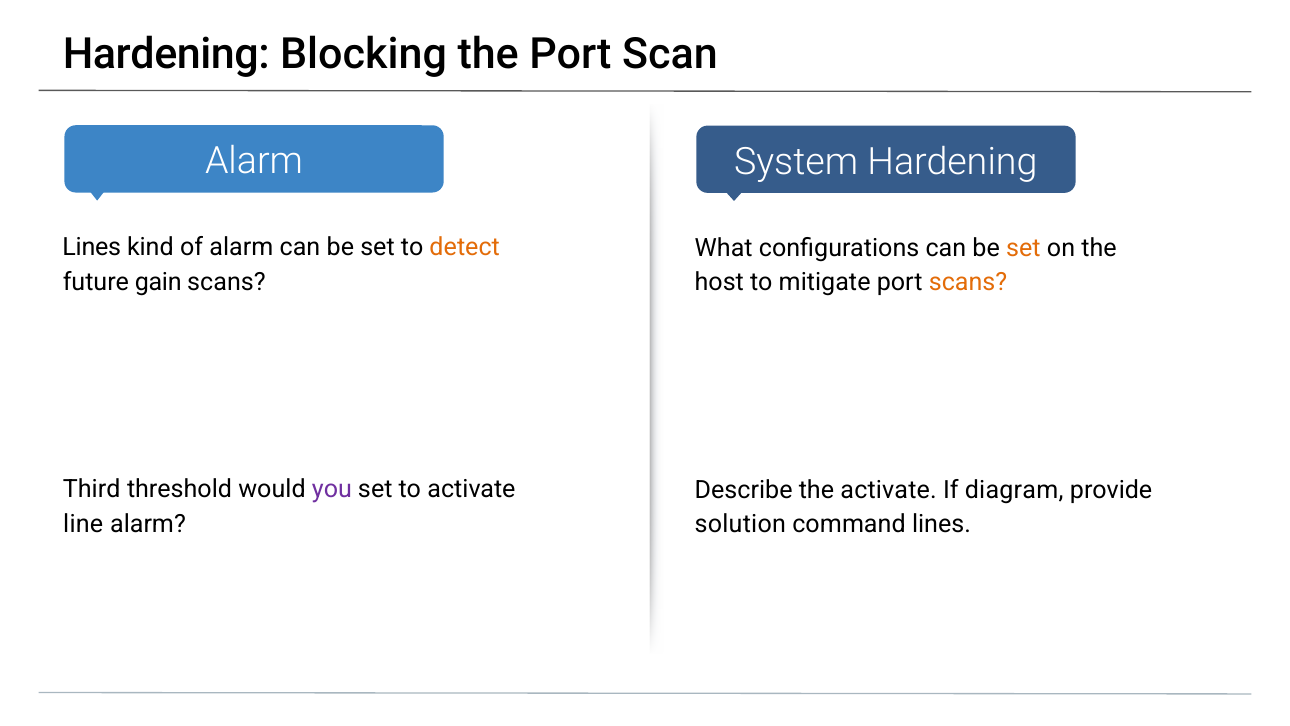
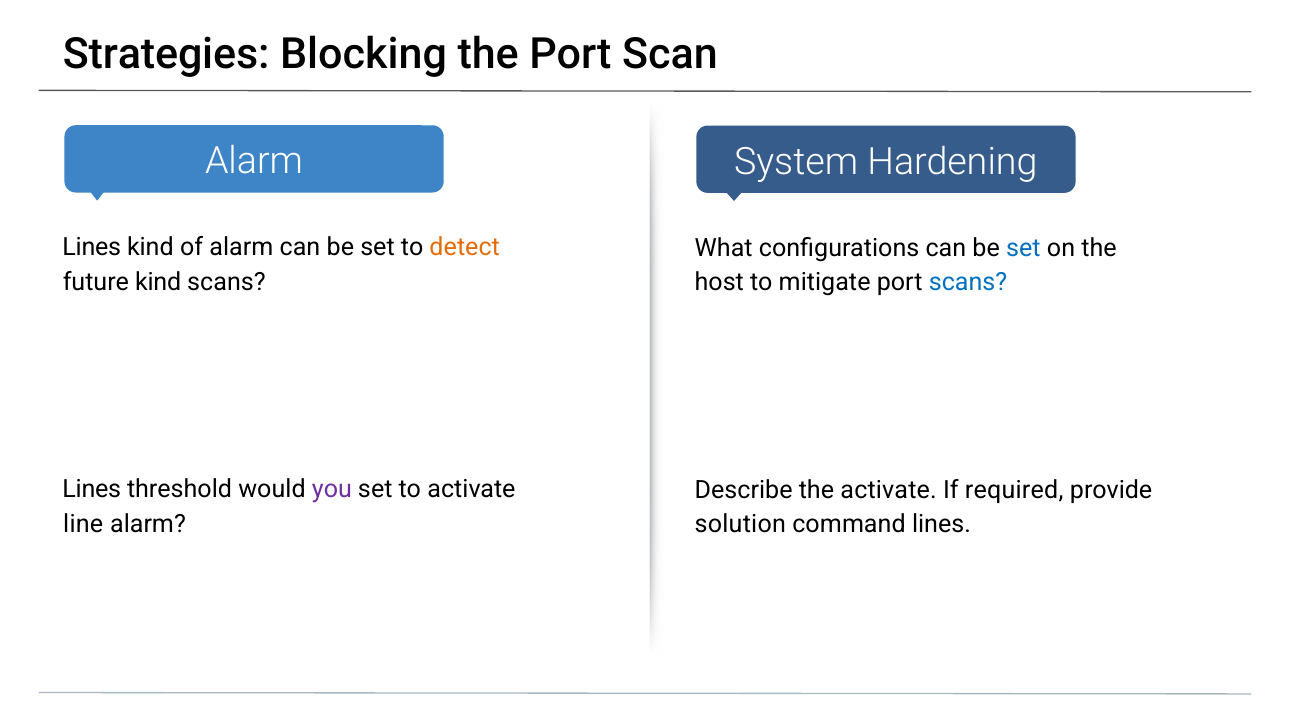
Hardening: Hardening -> Strategies (166, 55)
set colour: orange -> blue (1023, 248)
future gain: gain -> kind (158, 282)
scans colour: orange -> blue (968, 282)
Third: Third -> Lines (92, 489)
diagram: diagram -> required (1014, 490)
